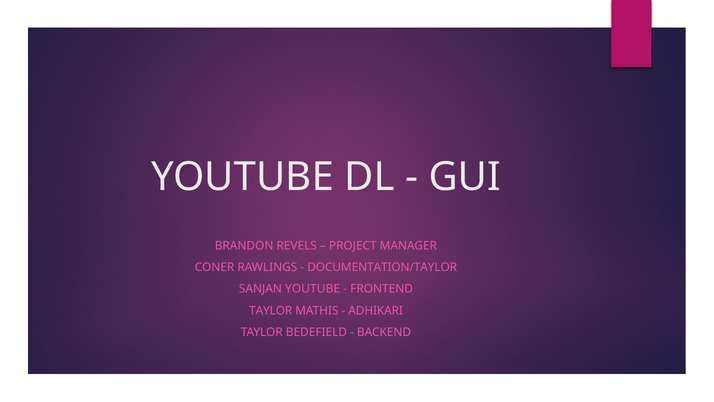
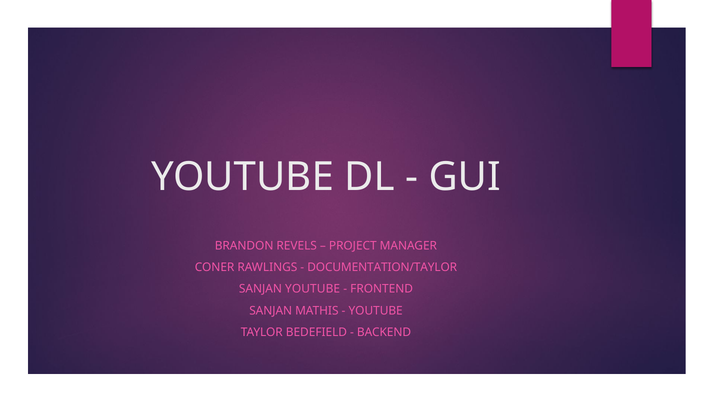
TAYLOR: TAYLOR -> SANJAN (271, 311)
ADHIKARI: ADHIKARI -> YOUTUBE (376, 311)
